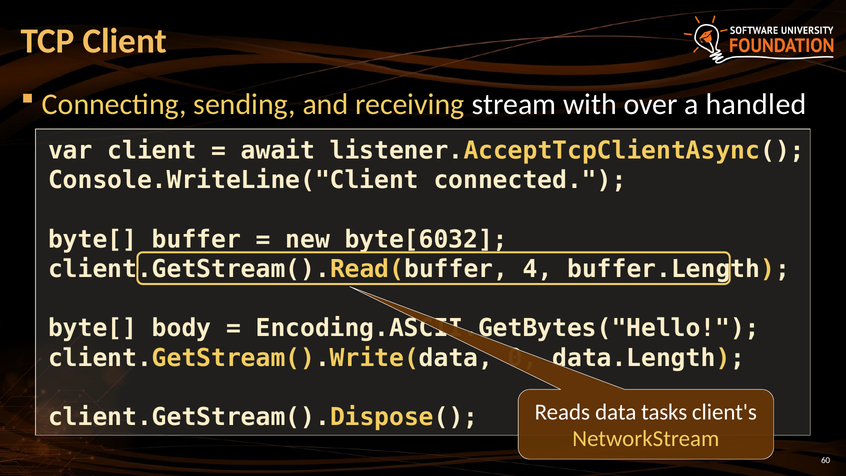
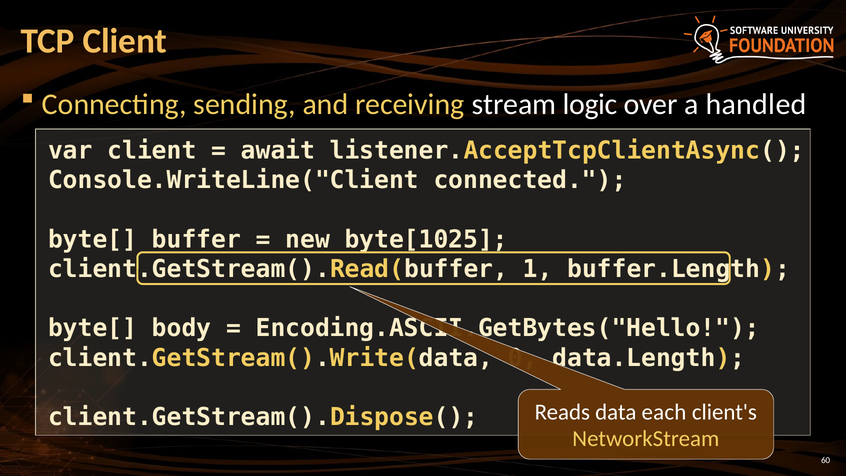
with: with -> logic (590, 104)
byte[6032: byte[6032 -> byte[1025 (426, 239)
4: 4 -> 1 (538, 269)
tasks: tasks -> each (664, 412)
